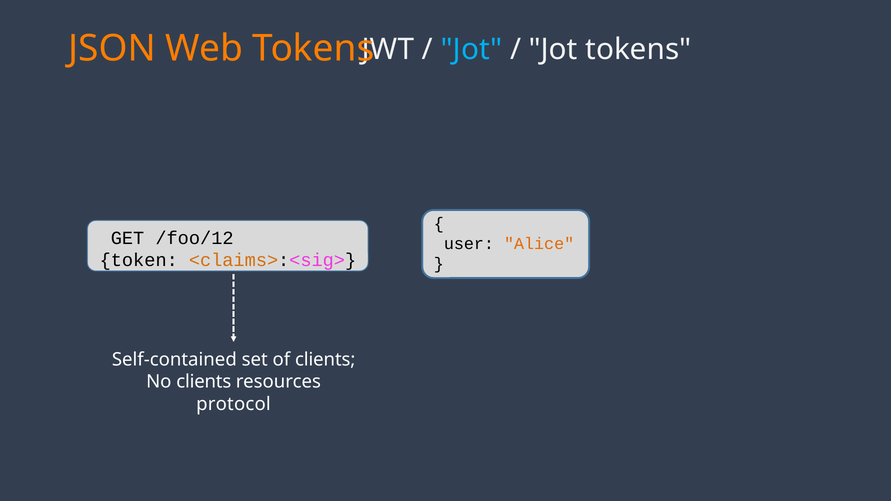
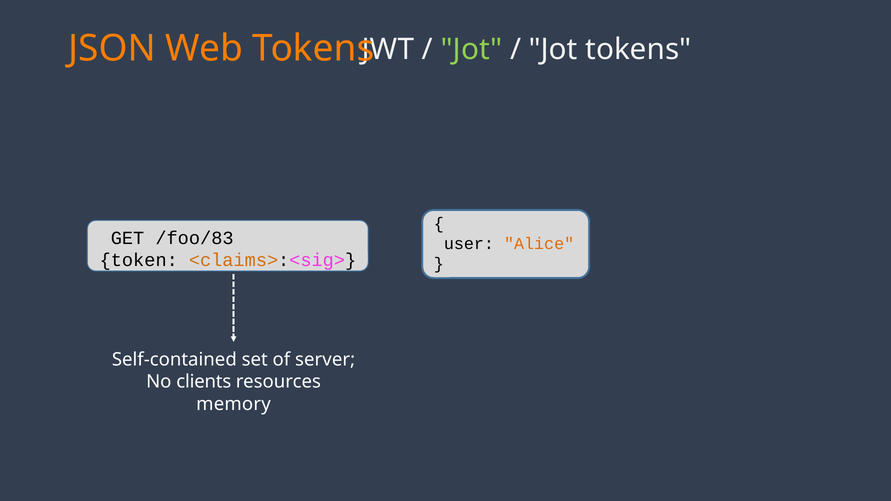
Jot colour: light blue -> light green (471, 50)
/foo/12: /foo/12 -> /foo/83 (194, 238)
of clients: clients -> server (325, 360)
protocol: protocol -> memory (233, 404)
